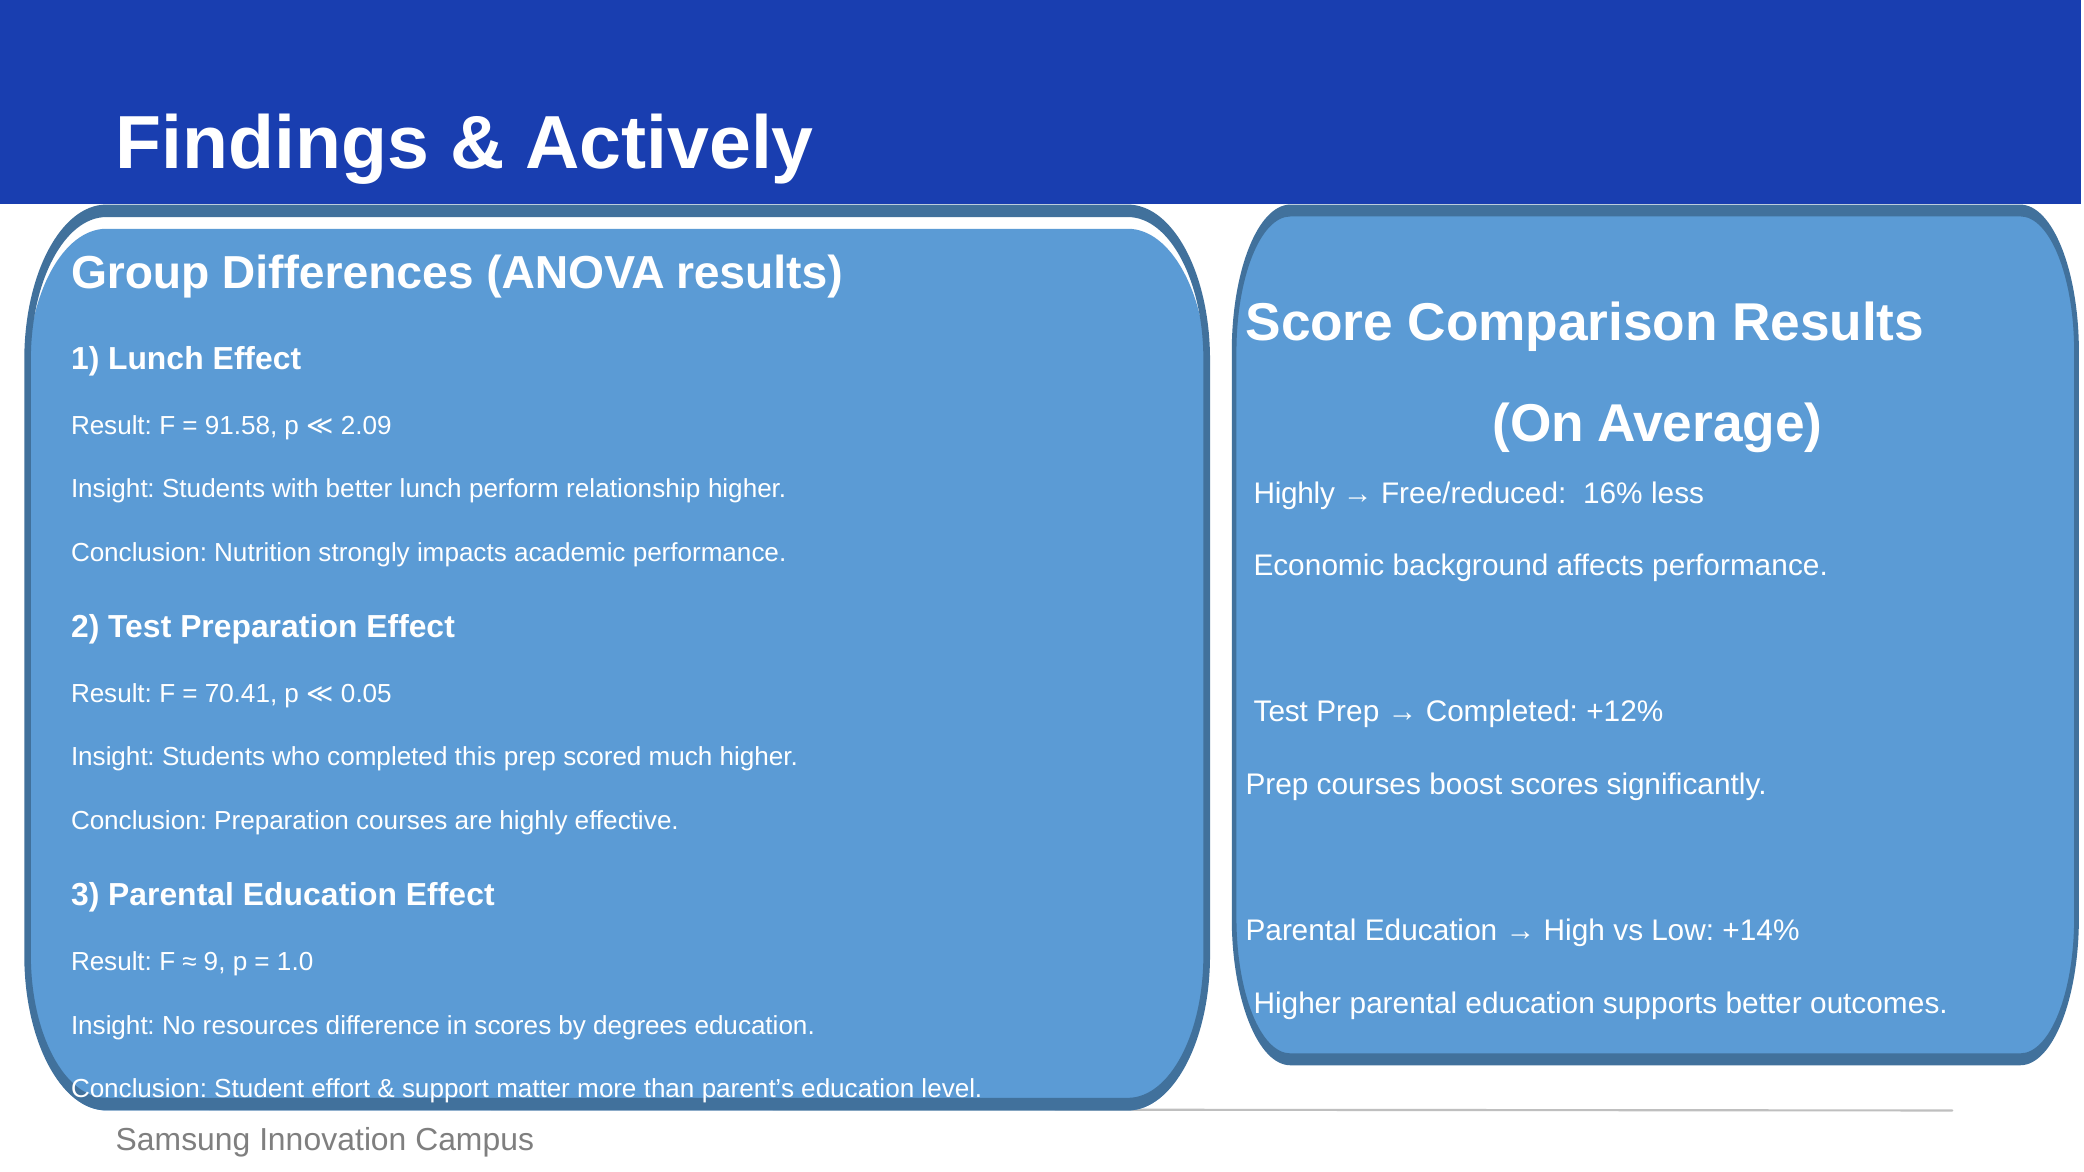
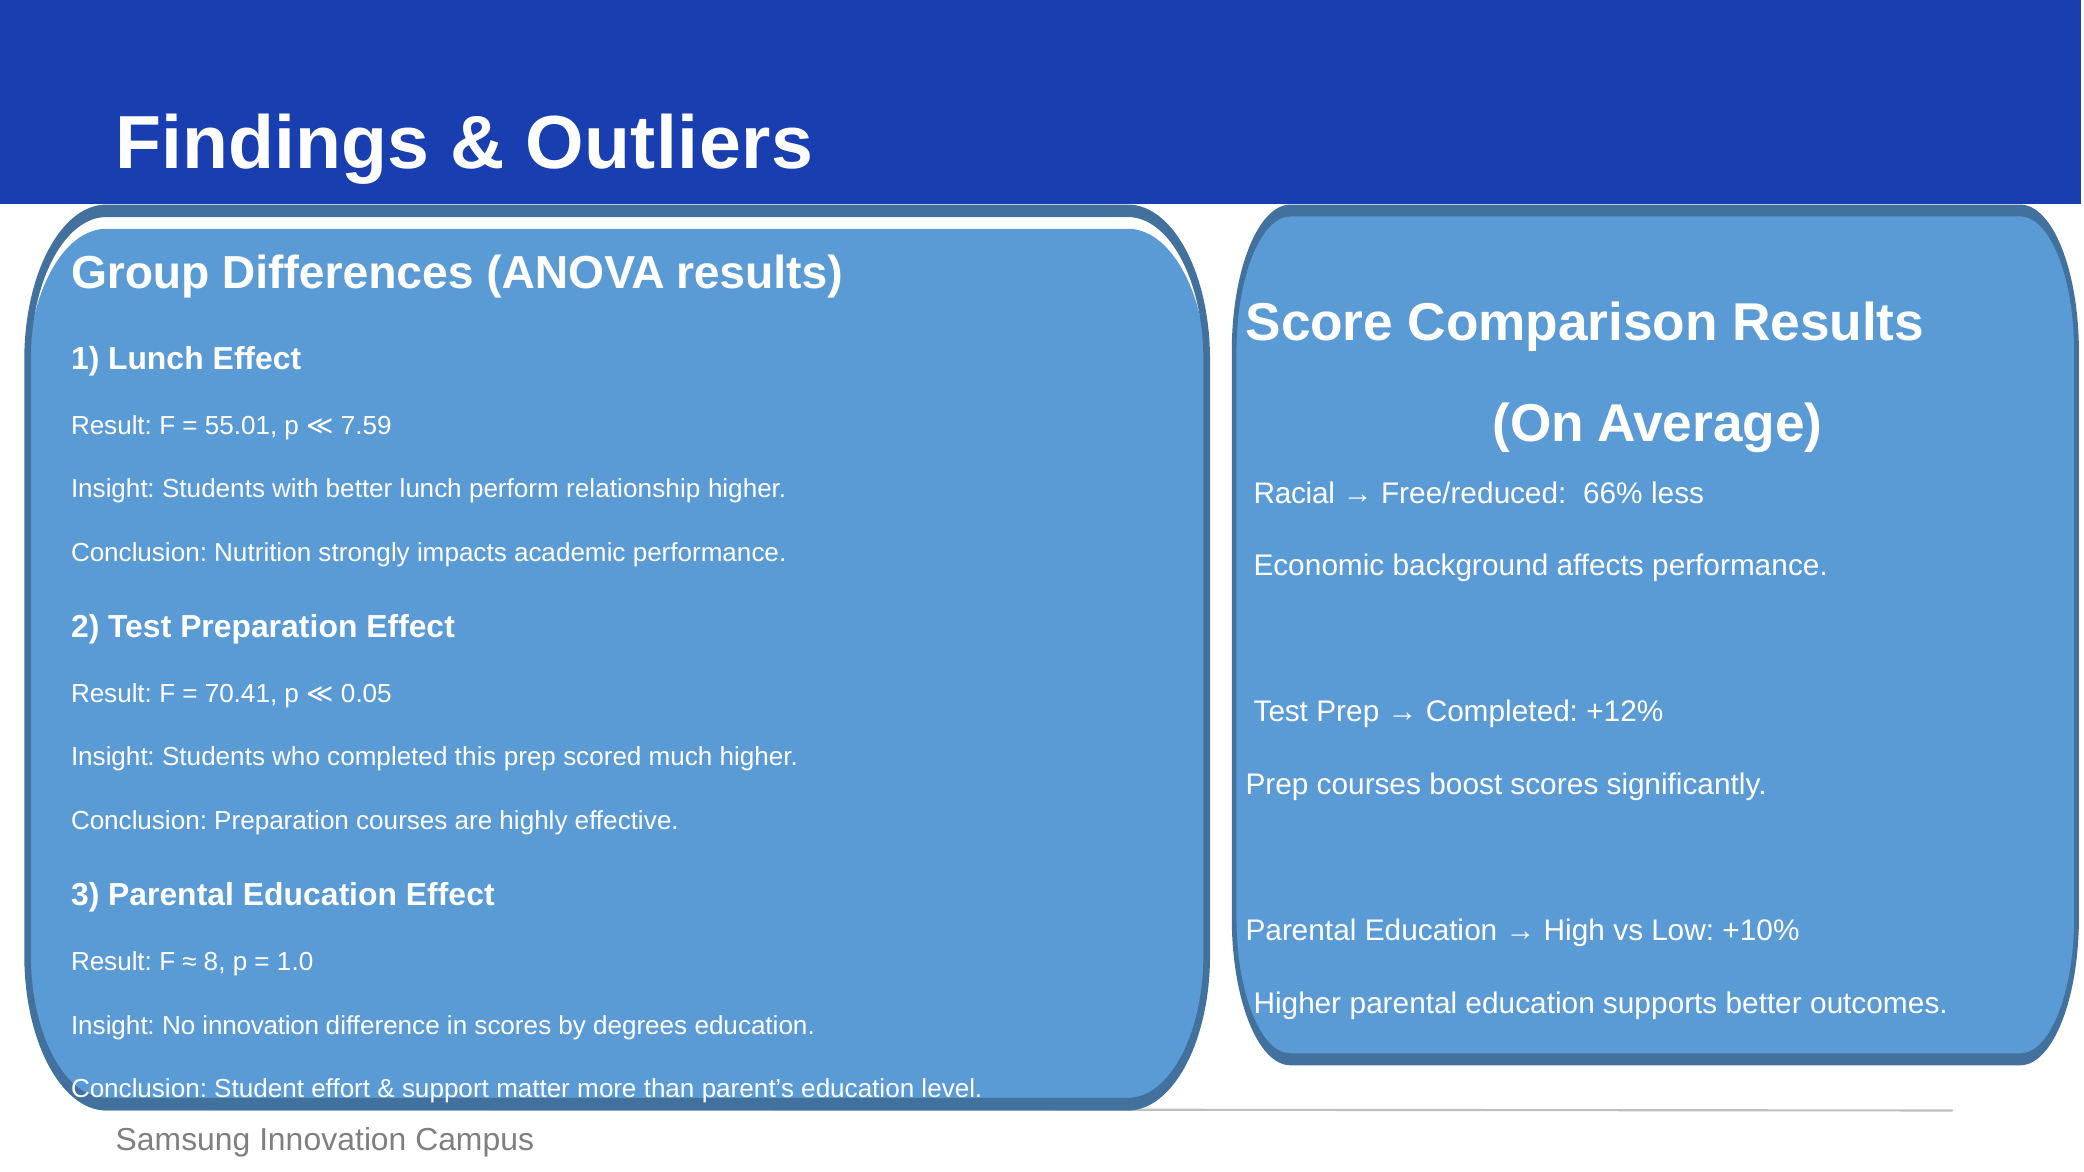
Actively: Actively -> Outliers (669, 143)
91.58: 91.58 -> 55.01 (241, 426)
2.09: 2.09 -> 7.59 (366, 426)
Highly: Highly -> Racial (1294, 493)
16%: 16% -> 66% (1613, 493)
+14%: +14% -> +10% (1761, 931)
9: 9 -> 8 (215, 962)
No resources: resources -> innovation (261, 1026)
